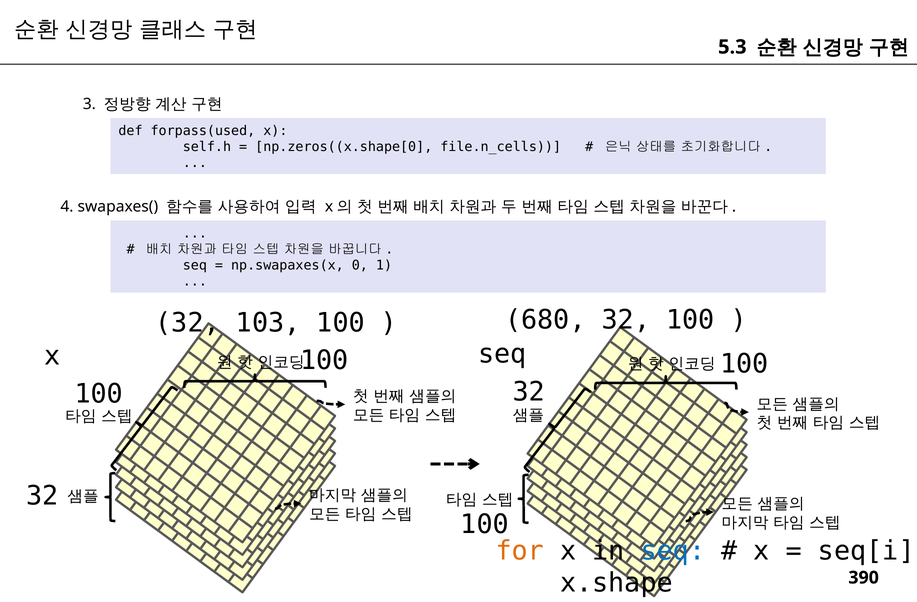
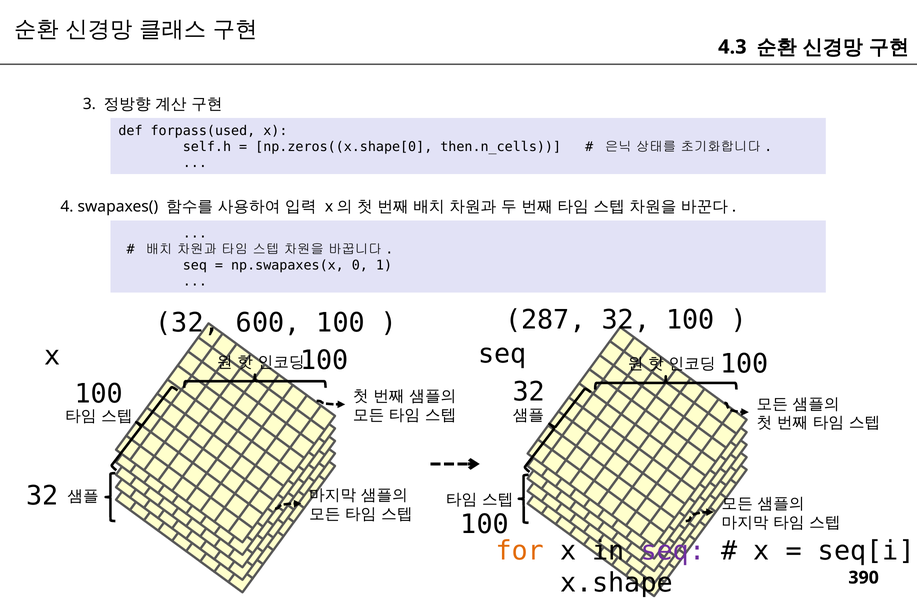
5.3: 5.3 -> 4.3 (732, 47)
file.n_cells: file.n_cells -> then.n_cells (501, 147)
103: 103 -> 600 (268, 323)
680: 680 -> 287 (545, 320)
seq colour: blue -> purple (673, 551)
